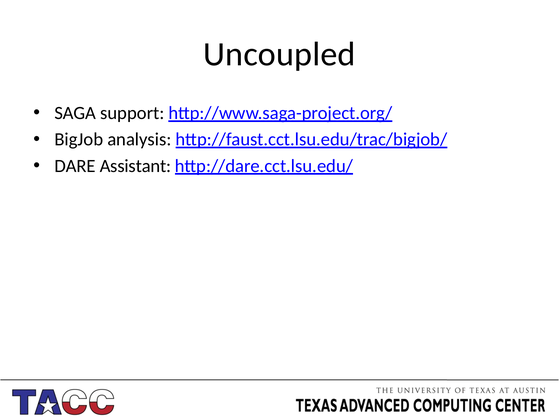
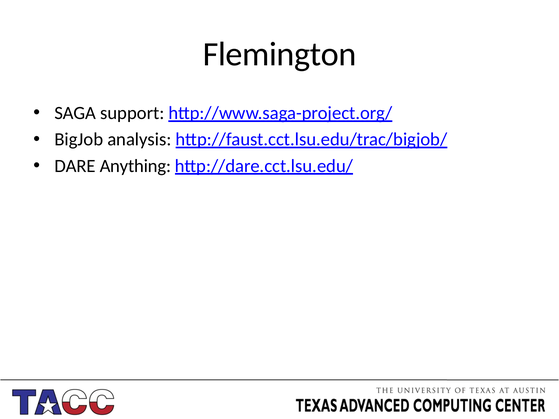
Uncoupled: Uncoupled -> Flemington (280, 54)
Assistant: Assistant -> Anything (135, 166)
